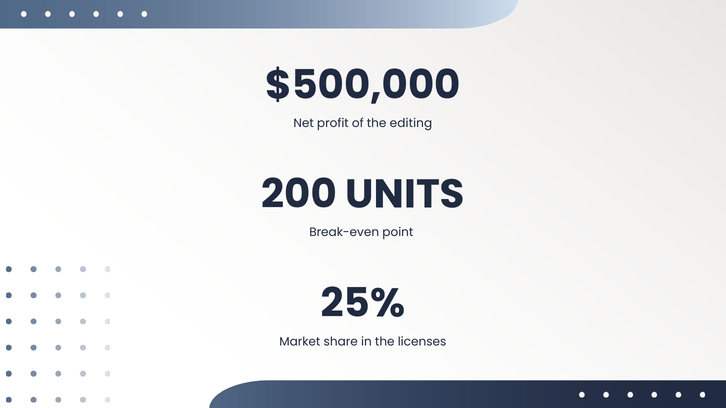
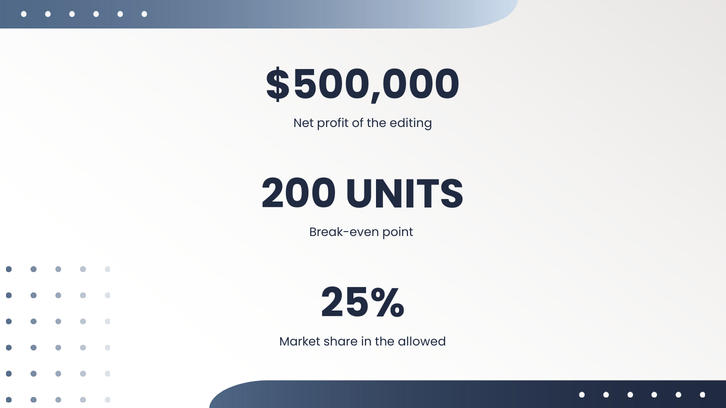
licenses: licenses -> allowed (422, 342)
